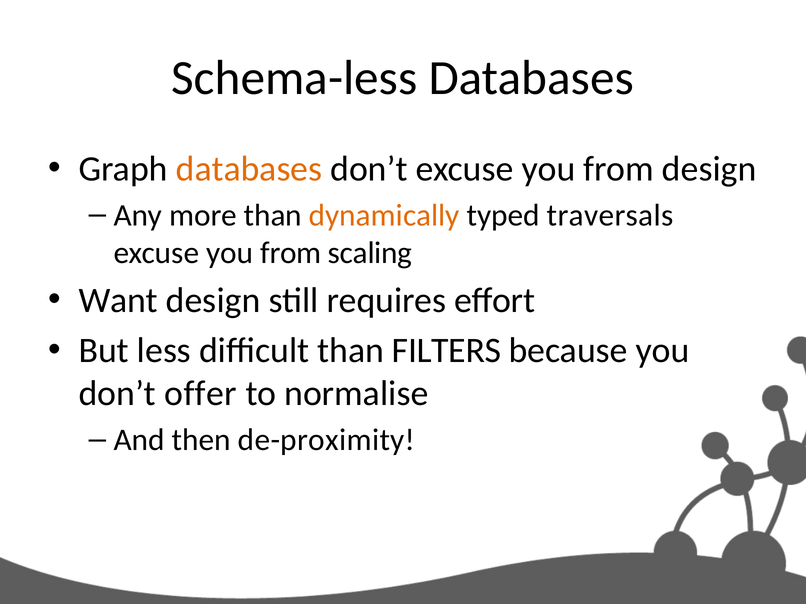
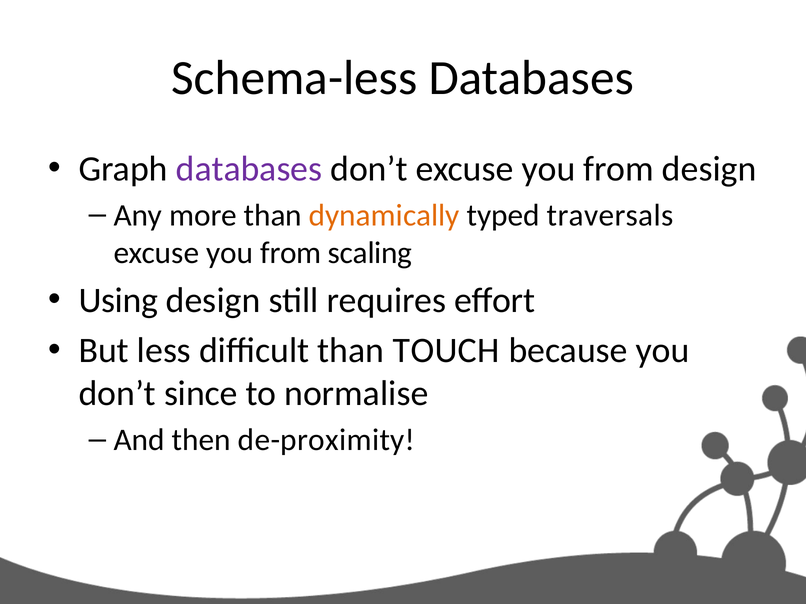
databases colour: orange -> purple (249, 169)
Want: Want -> Using (118, 301)
FILTERS: FILTERS -> TOUCH (446, 351)
offer: offer -> since (201, 394)
